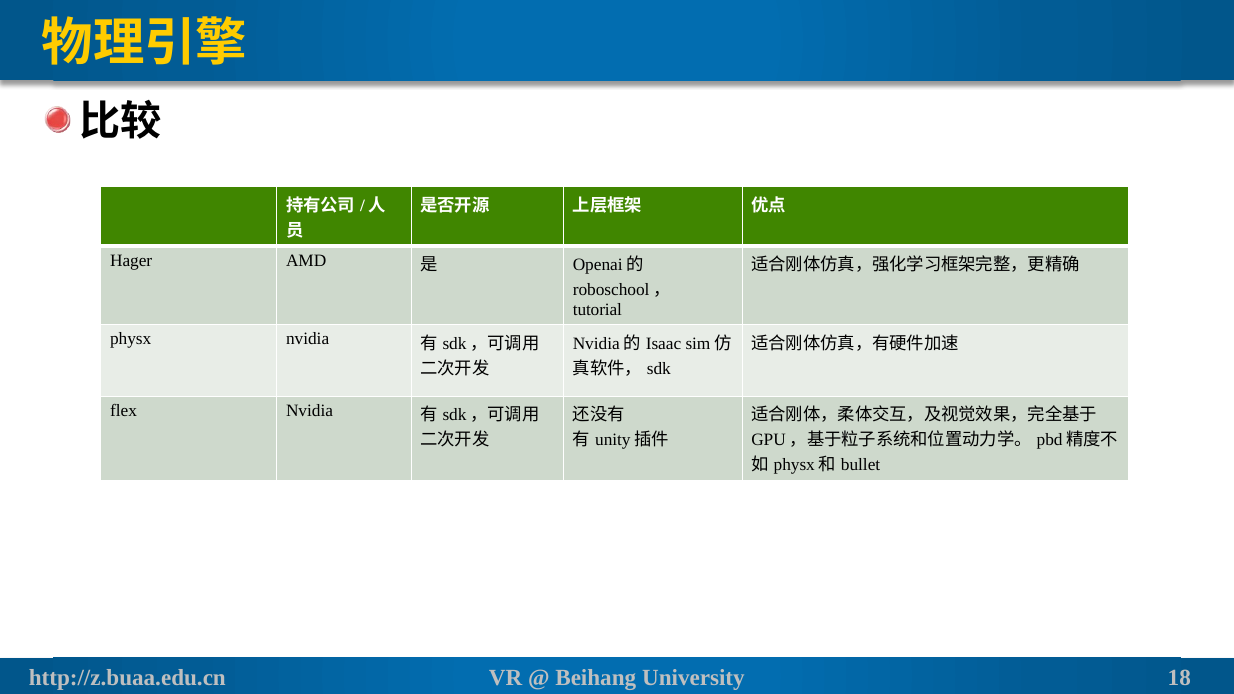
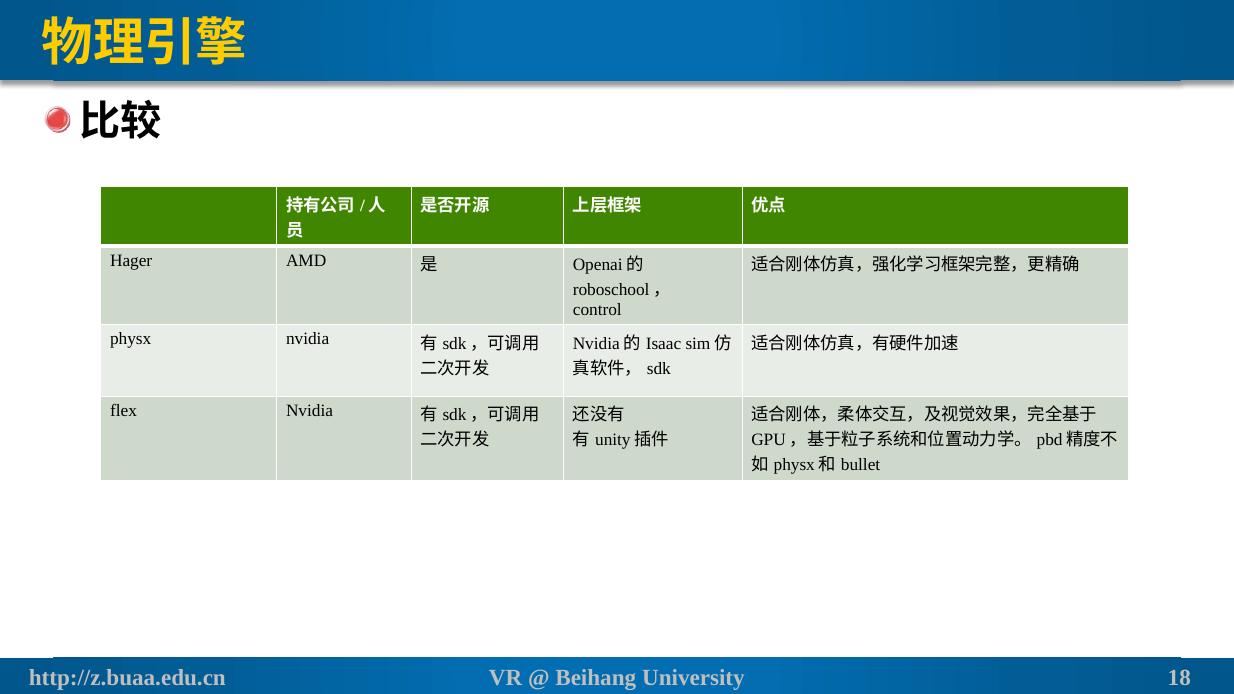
tutorial: tutorial -> control (597, 310)
